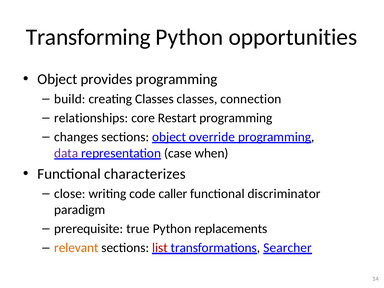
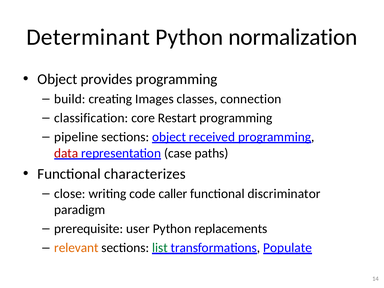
Transforming: Transforming -> Determinant (88, 37)
opportunities: opportunities -> normalization (293, 37)
creating Classes: Classes -> Images (154, 99)
relationships: relationships -> classification (91, 118)
changes: changes -> pipeline (76, 137)
override: override -> received (212, 137)
data colour: purple -> red (66, 153)
when: when -> paths (212, 153)
true: true -> user (138, 229)
list colour: red -> green (160, 248)
Searcher: Searcher -> Populate (288, 248)
